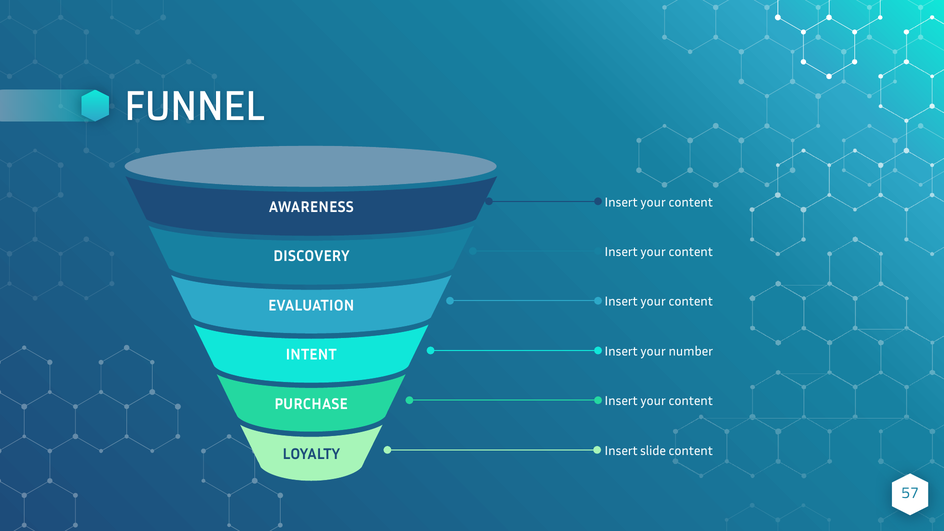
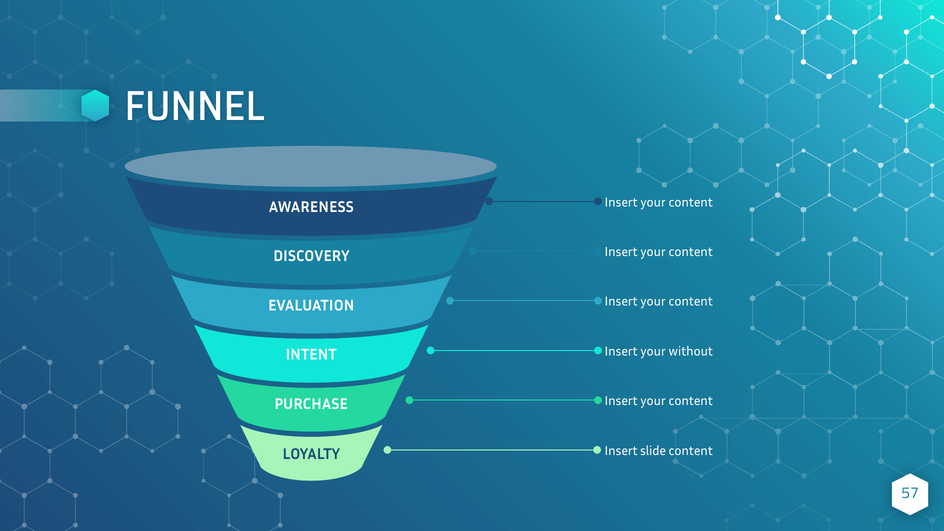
number: number -> without (691, 351)
